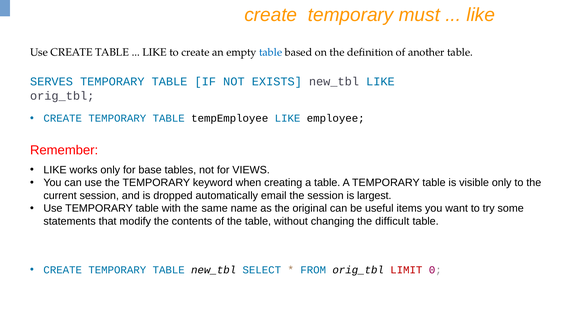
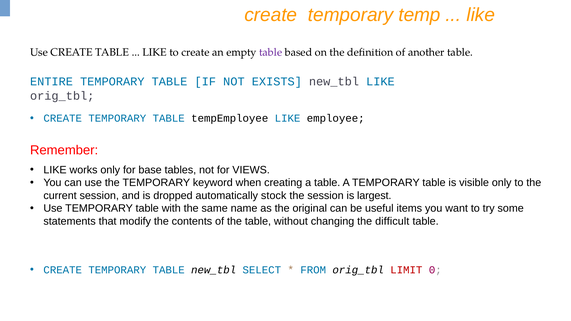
must: must -> temp (420, 15)
table colour: blue -> purple (271, 52)
SERVES: SERVES -> ENTIRE (51, 82)
email: email -> stock (274, 196)
